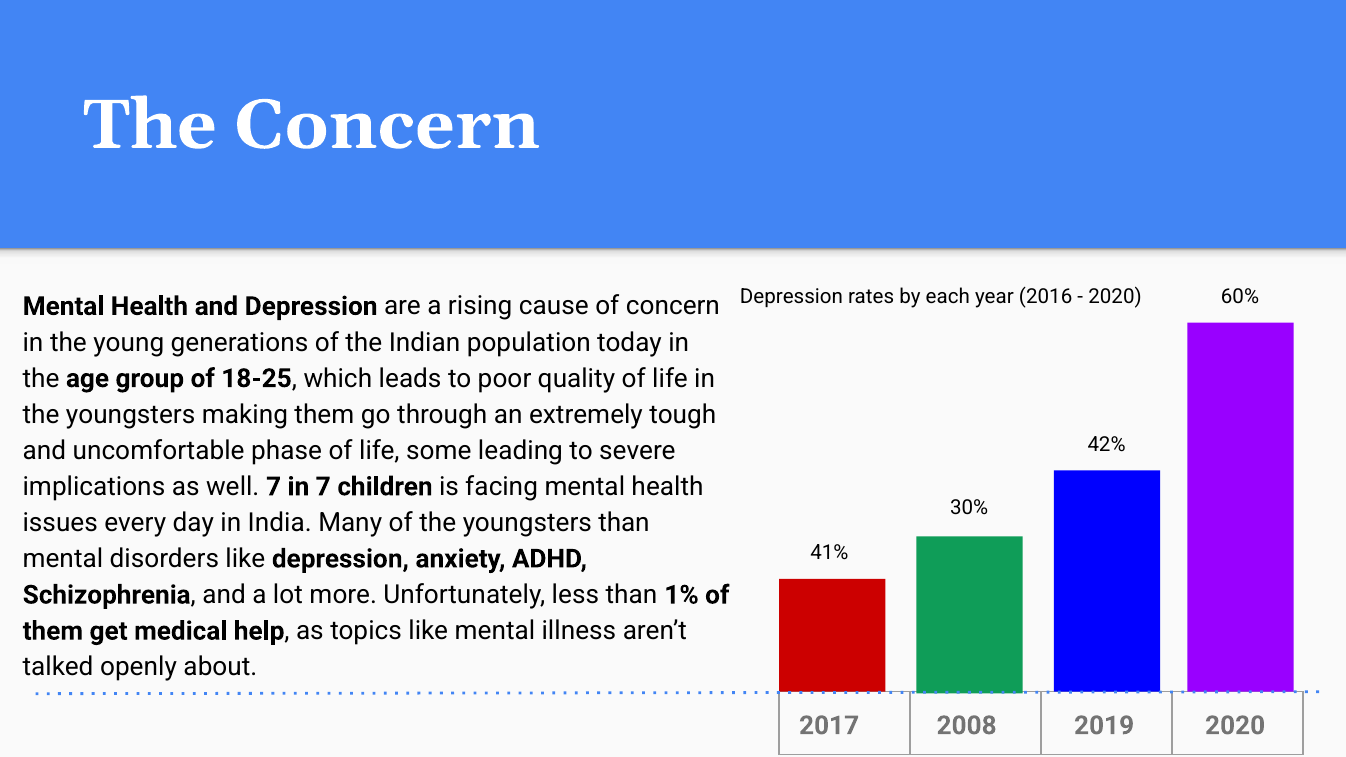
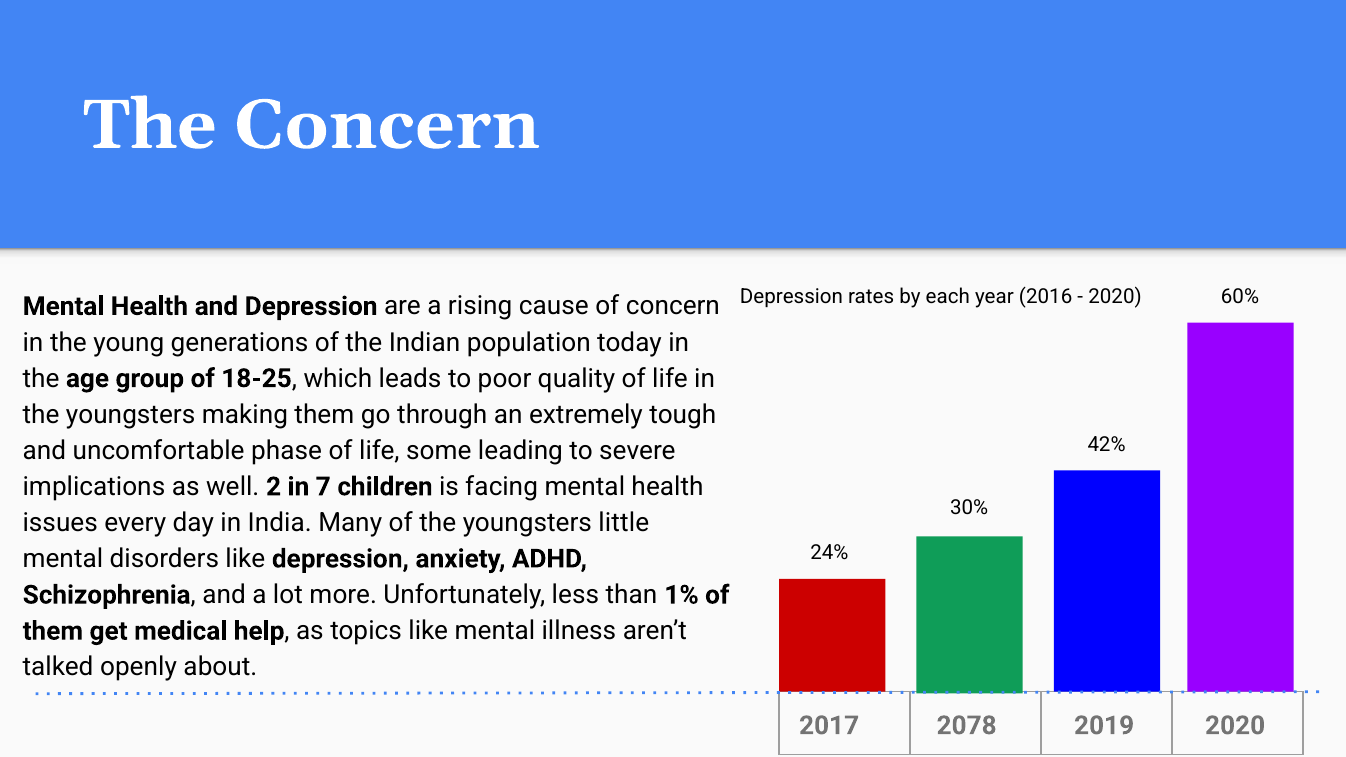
well 7: 7 -> 2 (274, 487)
youngsters than: than -> little (624, 523)
41%: 41% -> 24% (829, 553)
2008: 2008 -> 2078 (967, 726)
